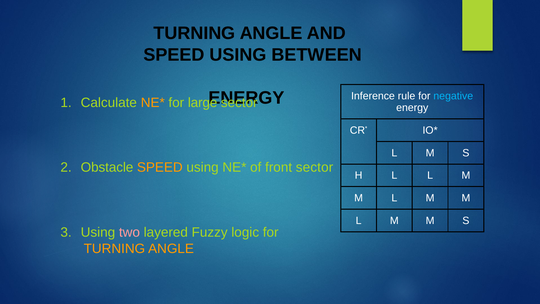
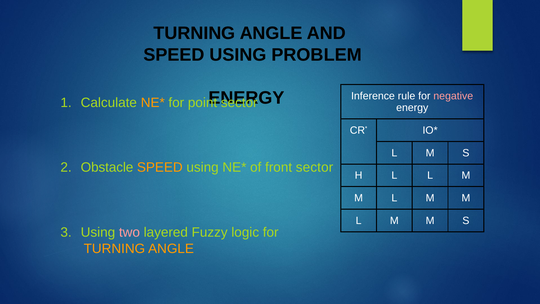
BETWEEN: BETWEEN -> PROBLEM (317, 55)
negative colour: light blue -> pink (453, 96)
large: large -> point (203, 103)
